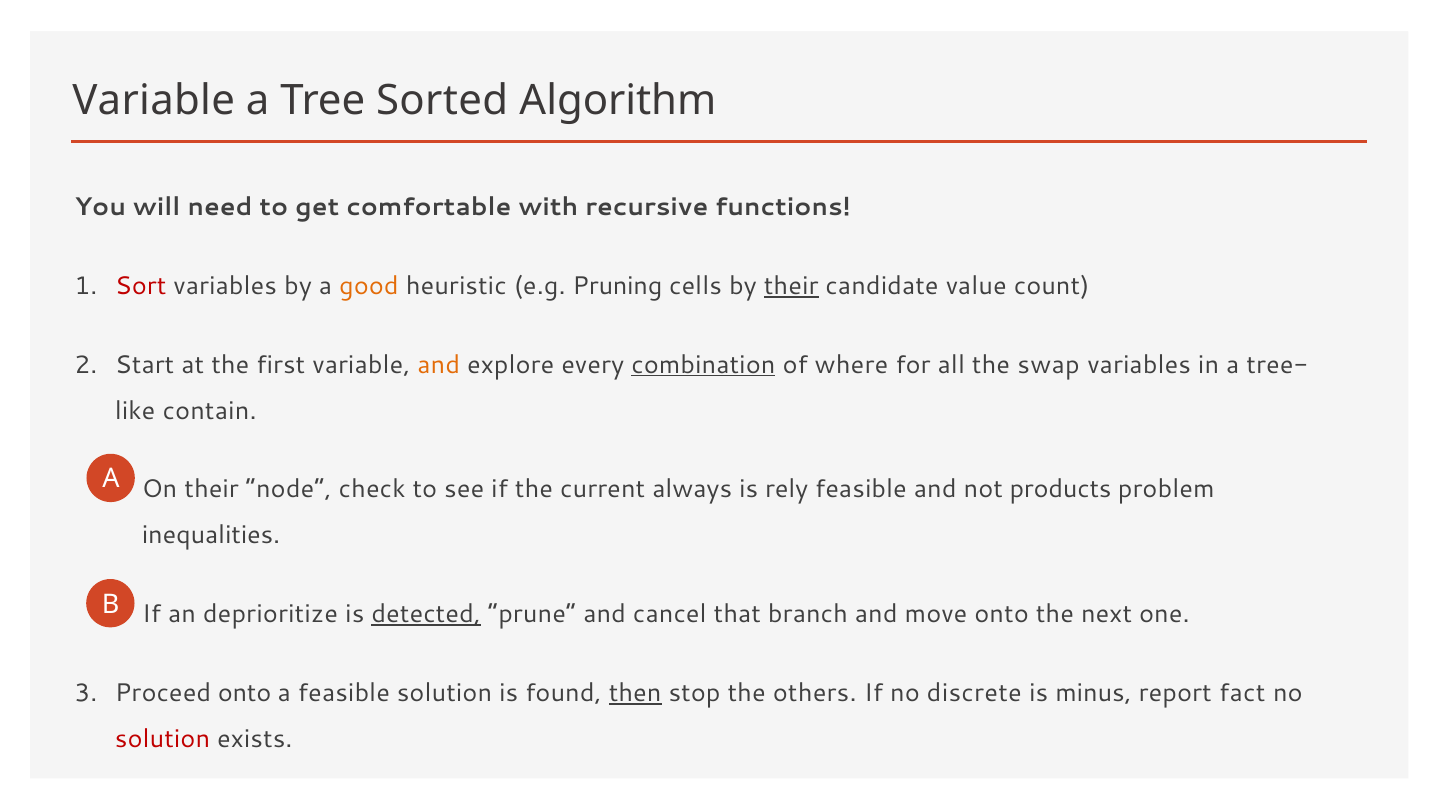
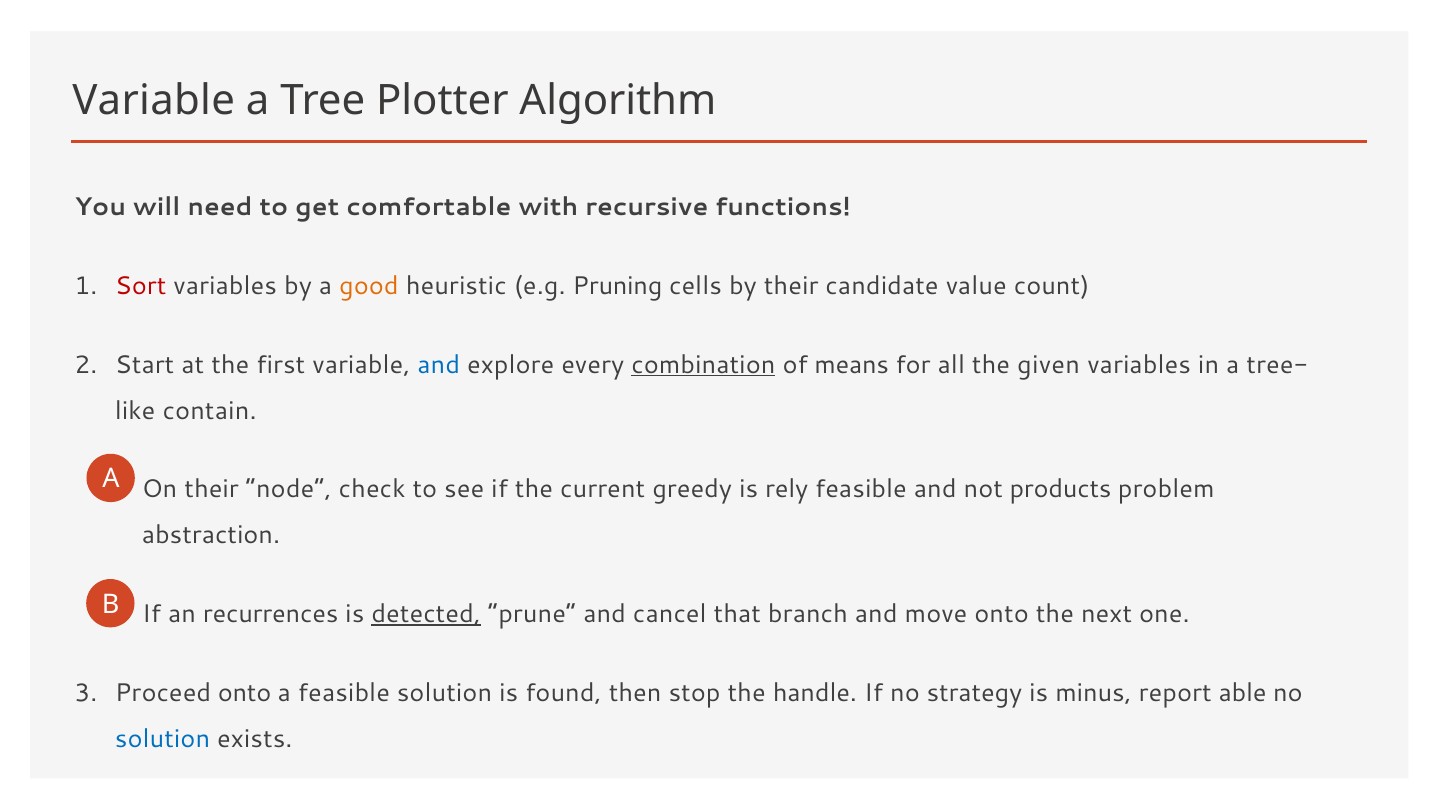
Sorted: Sorted -> Plotter (442, 101)
their underline: present -> none (791, 286)
and colour: orange -> blue (439, 365)
where: where -> means (852, 365)
swap: swap -> given (1049, 365)
always: always -> greedy (692, 489)
inequalities: inequalities -> abstraction (211, 535)
deprioritize: deprioritize -> recurrences (271, 614)
then underline: present -> none (635, 693)
others: others -> handle (815, 693)
discrete: discrete -> strategy (975, 693)
fact: fact -> able (1243, 693)
solution colour: red -> blue (163, 739)
